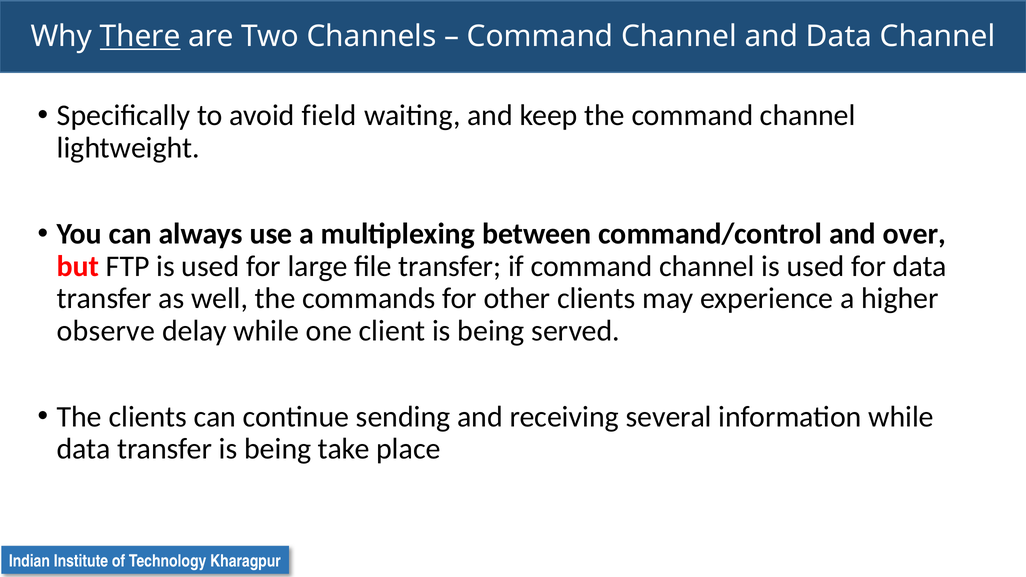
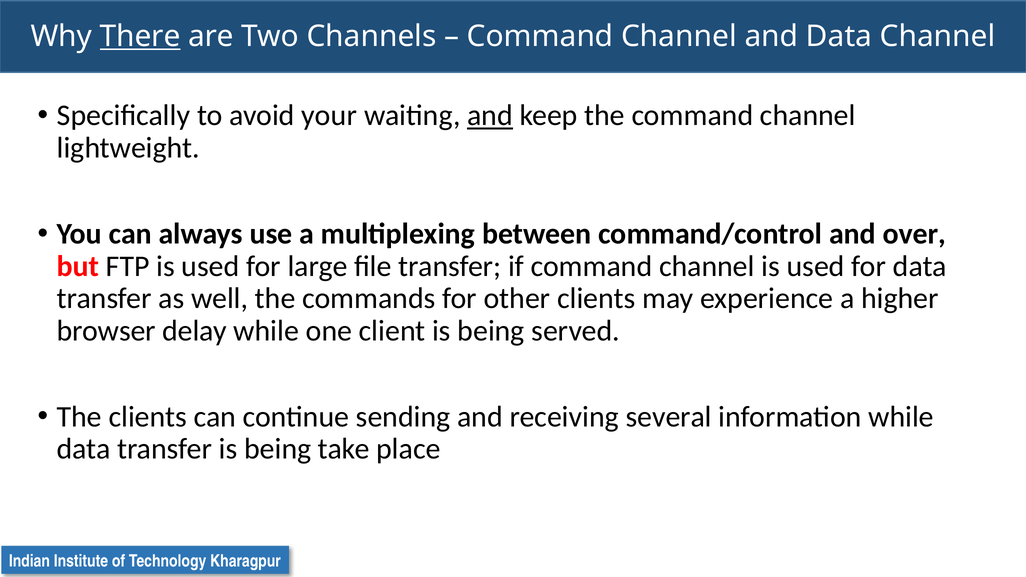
field: field -> your (329, 116)
and underline: none -> present (490, 116)
observe: observe -> browser (106, 331)
